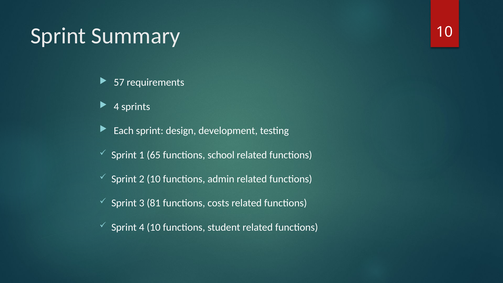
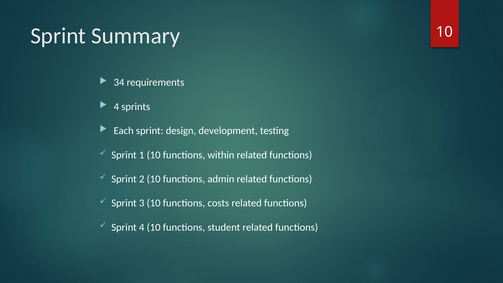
57: 57 -> 34 (119, 82)
1 65: 65 -> 10 (154, 155)
school: school -> within (221, 155)
3 81: 81 -> 10 (154, 203)
